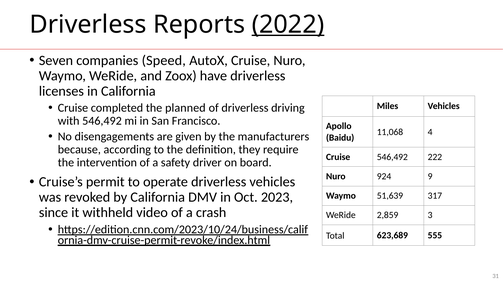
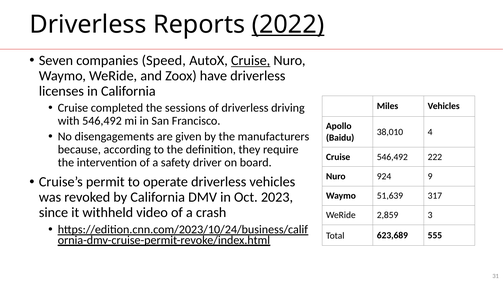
Cruise underline: none -> present (251, 61)
planned: planned -> sessions (185, 108)
11,068: 11,068 -> 38,010 (390, 132)
